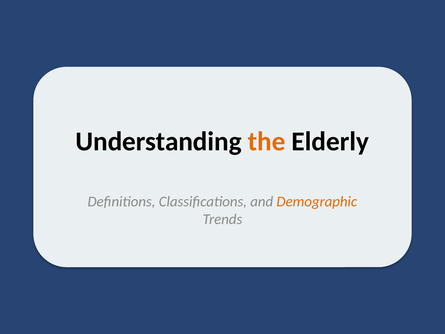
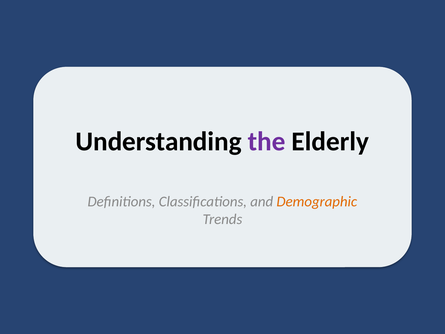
the colour: orange -> purple (267, 141)
